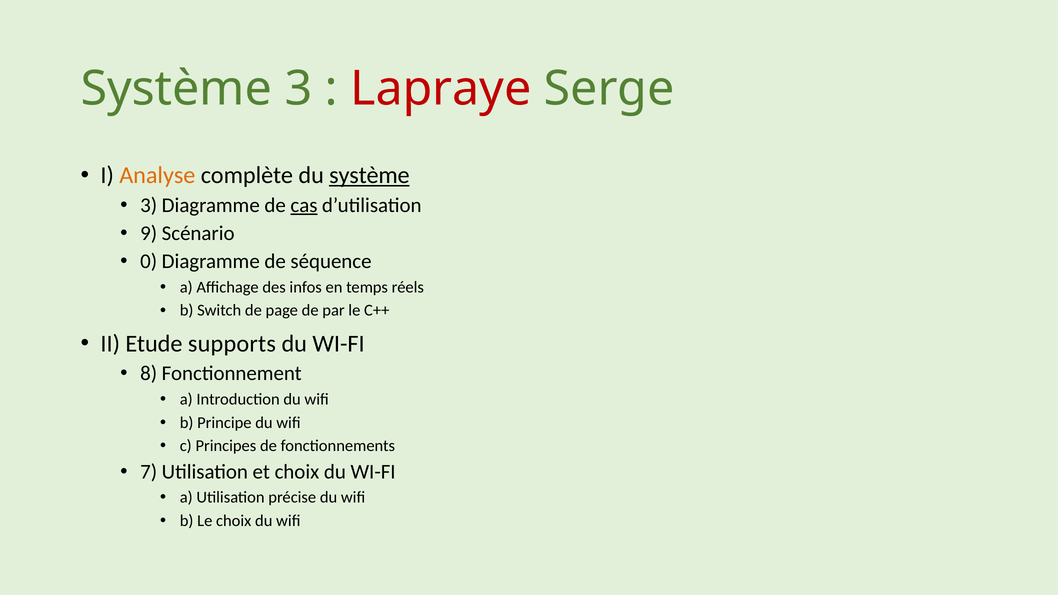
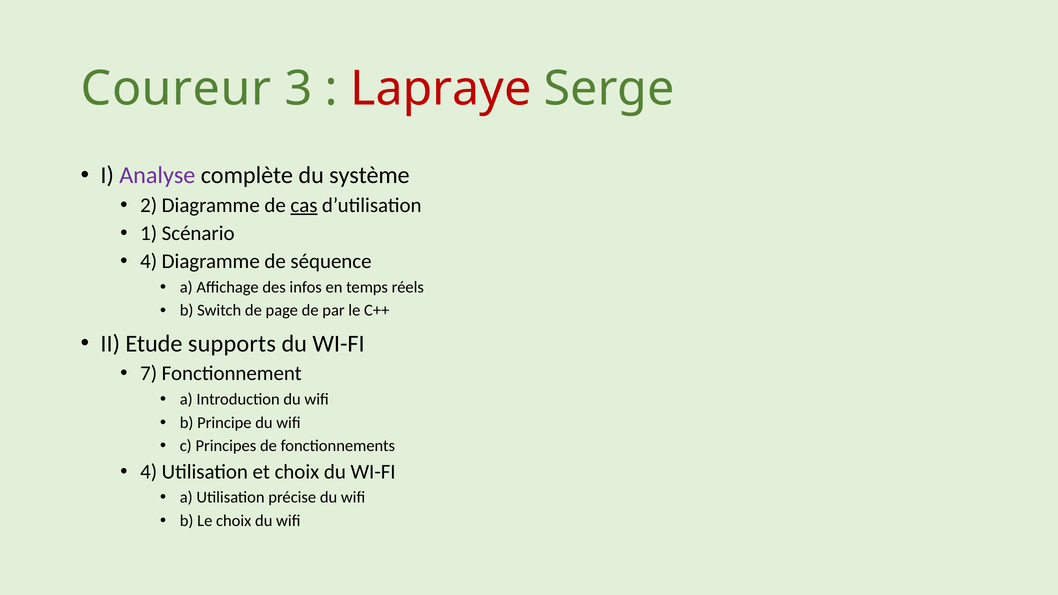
Système: Système -> Coureur (176, 89)
Analyse colour: orange -> purple (157, 175)
système underline: present -> none (369, 175)
3: 3 -> 2 (149, 205)
9: 9 -> 1 (149, 233)
0: 0 -> 4 (149, 261)
8: 8 -> 7 (149, 374)
7: 7 -> 4 (149, 472)
